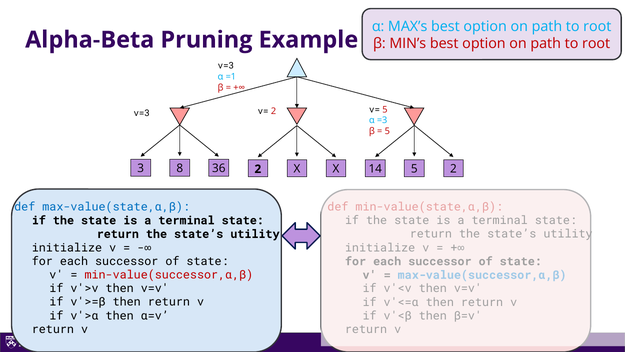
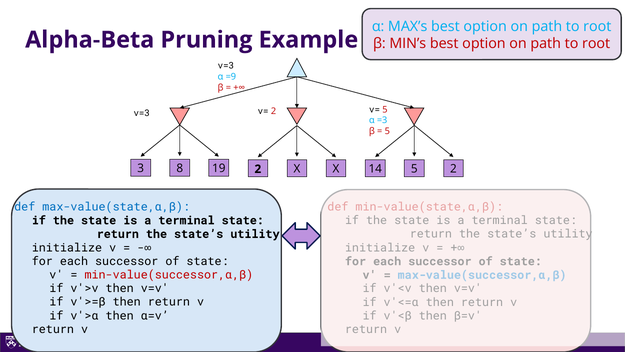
=1: =1 -> =9 (231, 76)
36: 36 -> 19 (219, 168)
